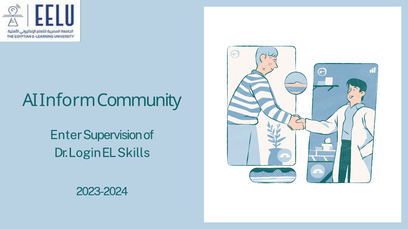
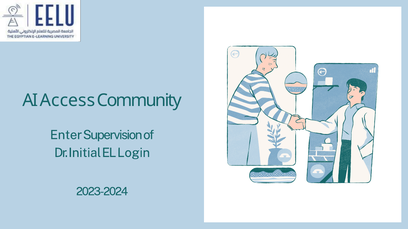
Inform: Inform -> Access (68, 101)
Login: Login -> Initial (85, 153)
Skills: Skills -> Login (134, 153)
